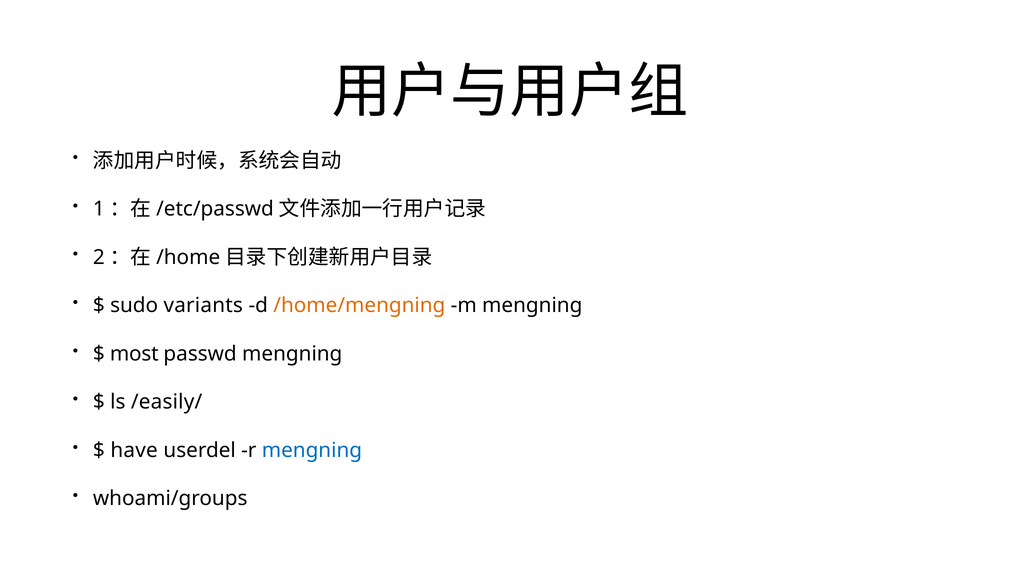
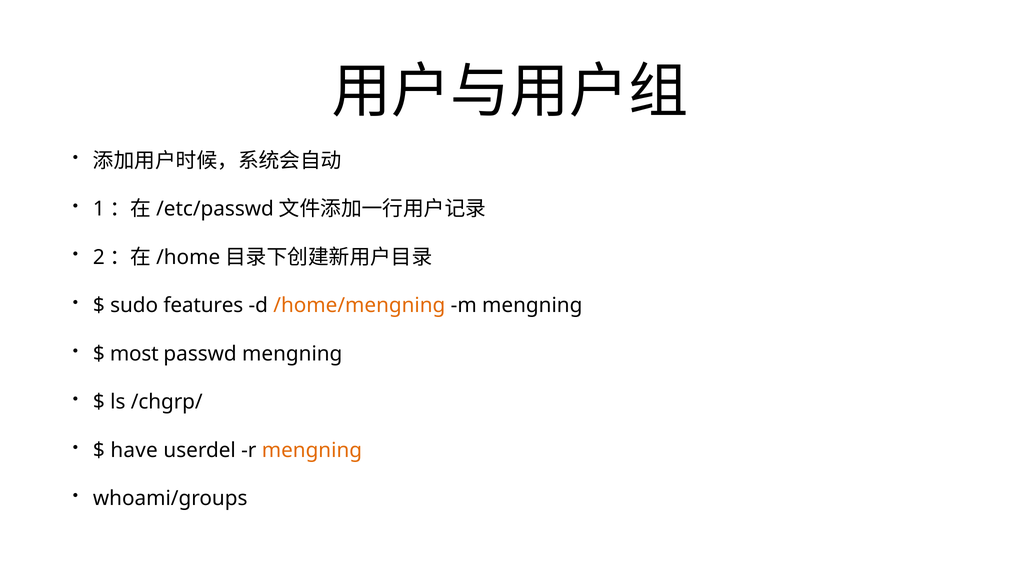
variants: variants -> features (203, 305)
/easily/: /easily/ -> /chgrp/ (167, 402)
mengning colour: blue -> orange (312, 450)
